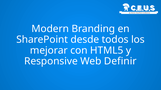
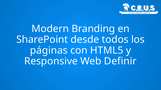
mejorar: mejorar -> páginas (49, 51)
